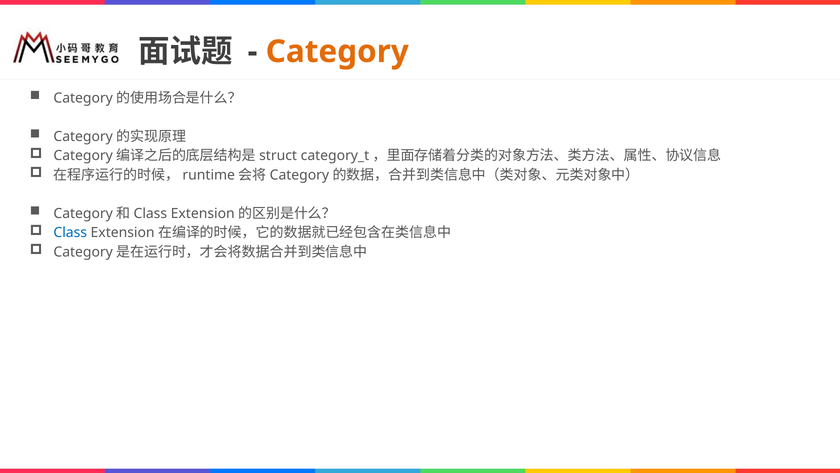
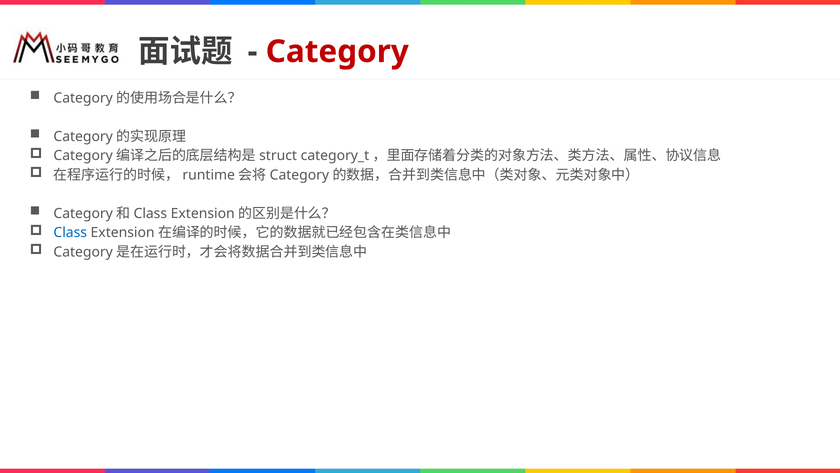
Category colour: orange -> red (337, 52)
